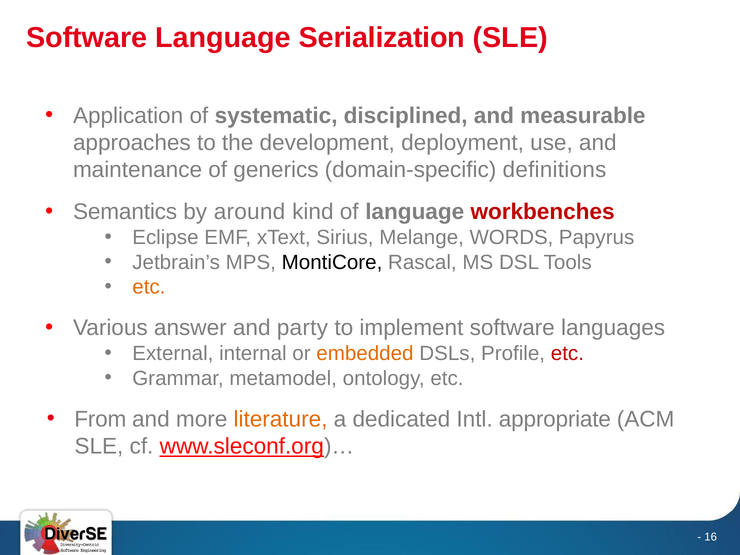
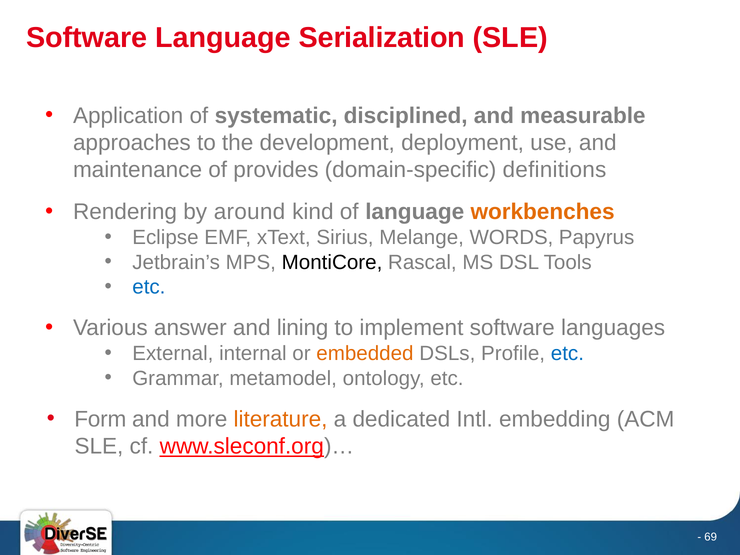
generics: generics -> provides (276, 170)
Semantics: Semantics -> Rendering (125, 212)
workbenches colour: red -> orange (543, 212)
etc colour: orange -> blue (149, 287)
party: party -> lining (303, 328)
etc colour: red -> blue (567, 354)
From: From -> Form (100, 419)
appropriate: appropriate -> embedding (555, 419)
16: 16 -> 69 (711, 537)
